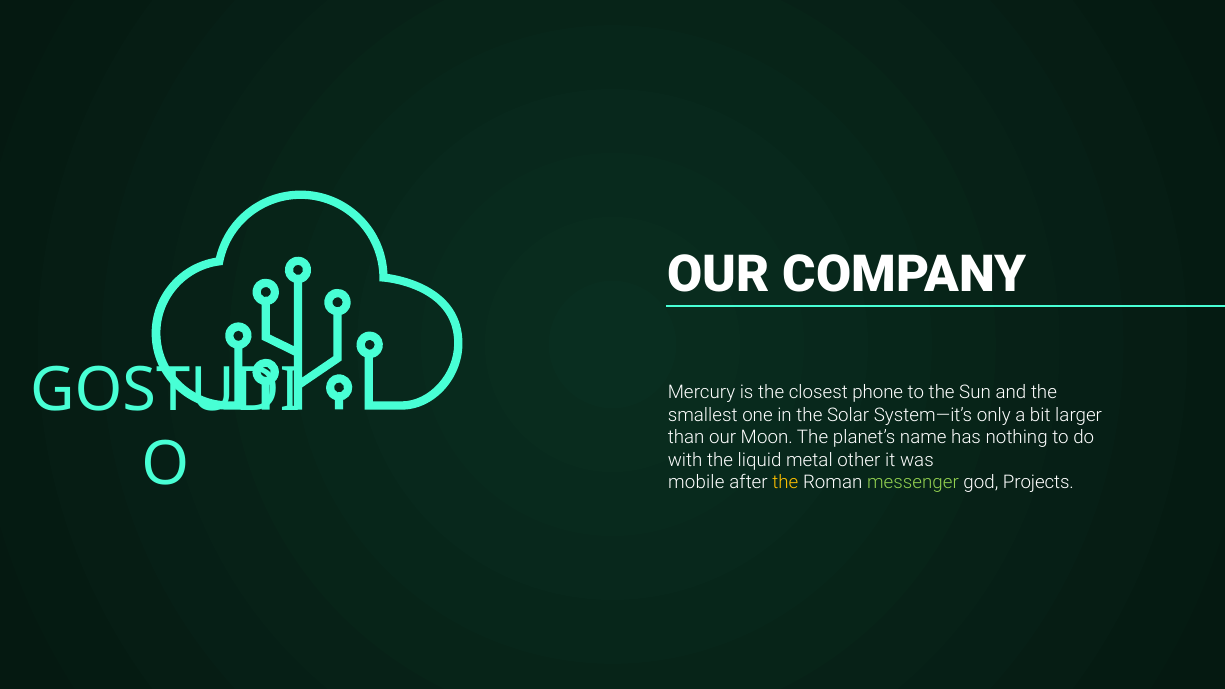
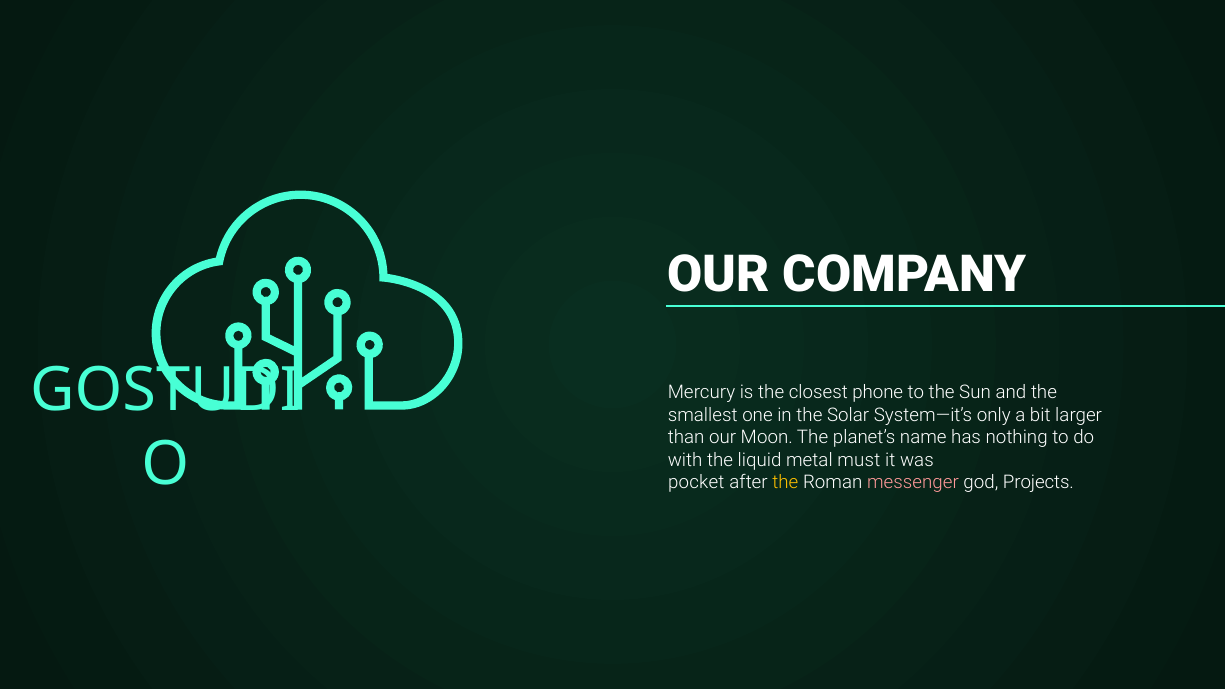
other: other -> must (859, 460)
mobile: mobile -> pocket (696, 483)
messenger colour: light green -> pink (913, 483)
